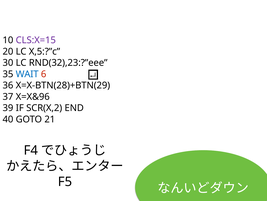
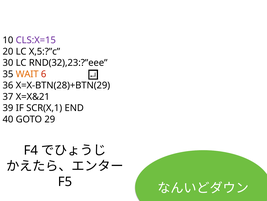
WAIT colour: blue -> orange (27, 74)
X=X&96: X=X&96 -> X=X&21 (33, 96)
SCR(X,2: SCR(X,2 -> SCR(X,1 (44, 108)
21: 21 -> 29 (50, 119)
